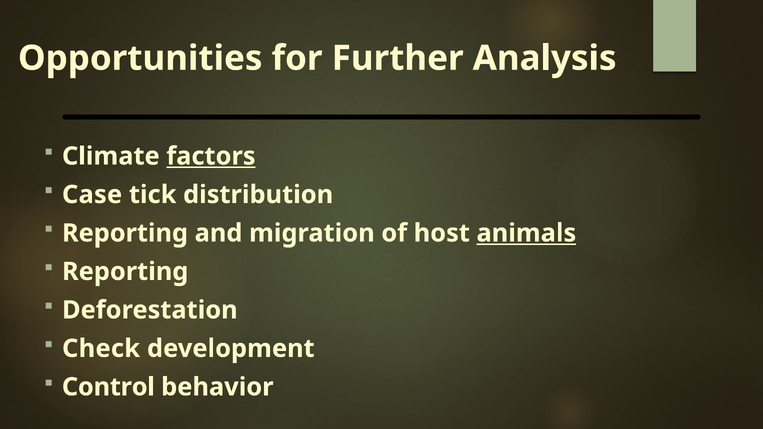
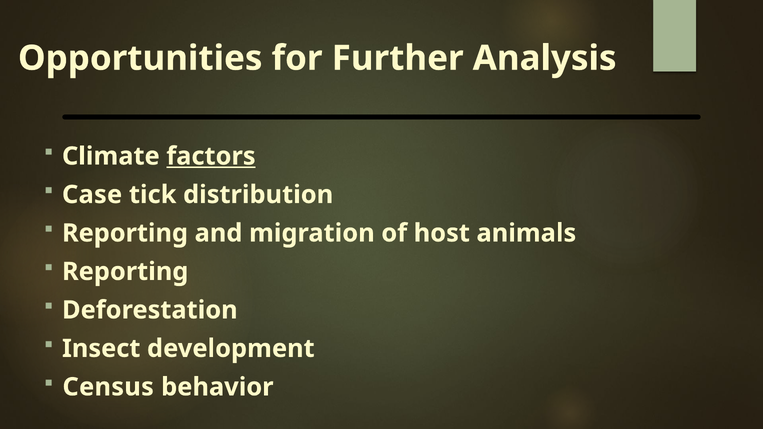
animals underline: present -> none (526, 233)
Check: Check -> Insect (101, 349)
Control: Control -> Census (108, 387)
